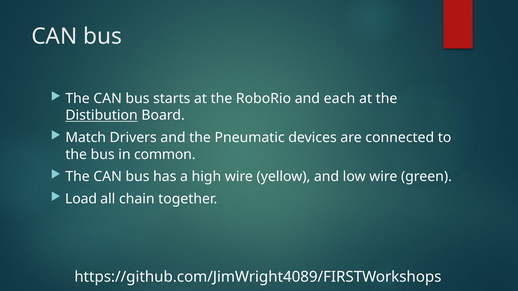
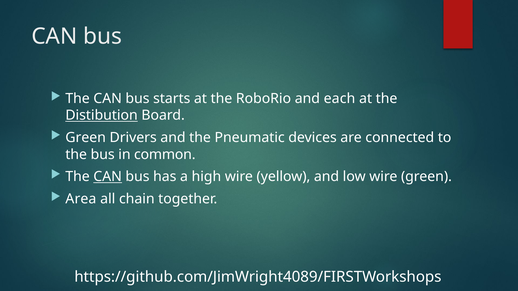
Match: Match -> Green (86, 138)
CAN underline: none -> present (108, 177)
Load: Load -> Area (81, 199)
